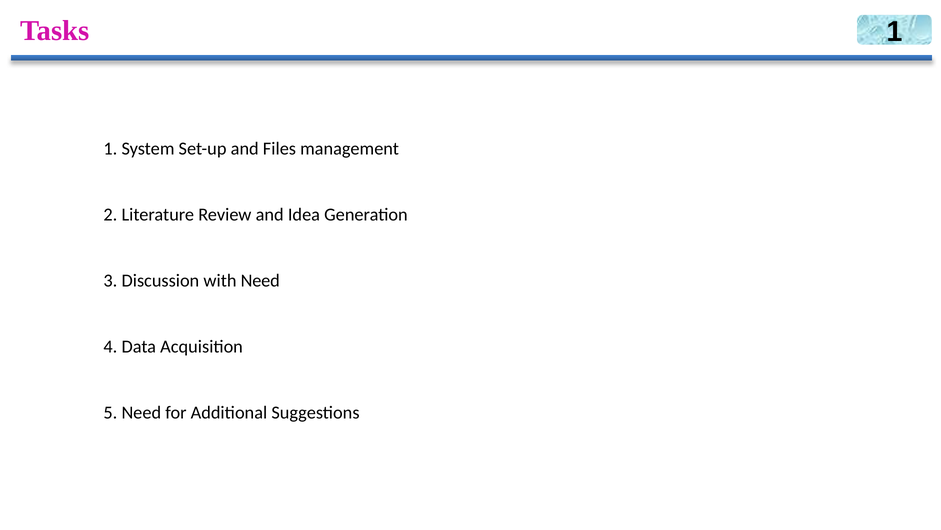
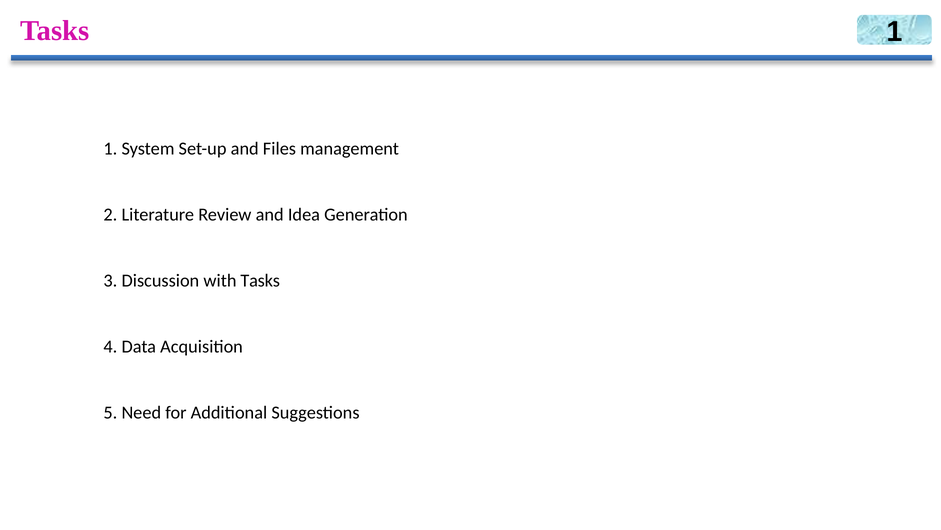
with Need: Need -> Tasks (260, 280)
